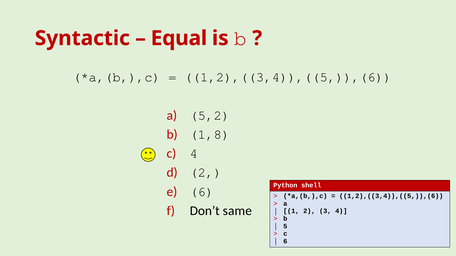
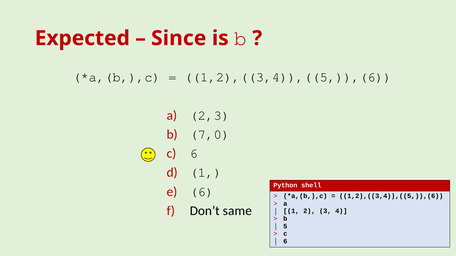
Syntactic: Syntactic -> Expected (82, 38)
Equal: Equal -> Since (179, 38)
5,2: 5,2 -> 2,3 (210, 116)
1,8: 1,8 -> 7,0 (210, 135)
c 4: 4 -> 6 (194, 154)
2: 2 -> 1 (206, 173)
